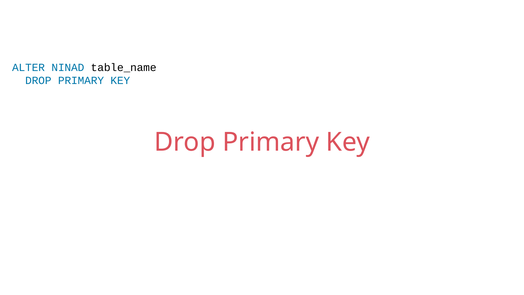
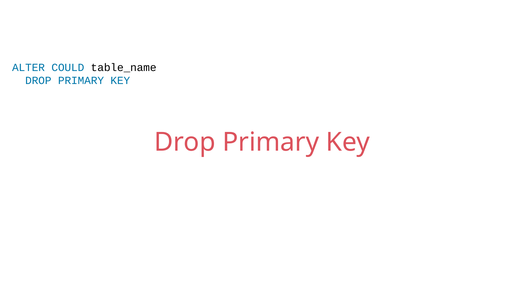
NINAD: NINAD -> COULD (68, 67)
